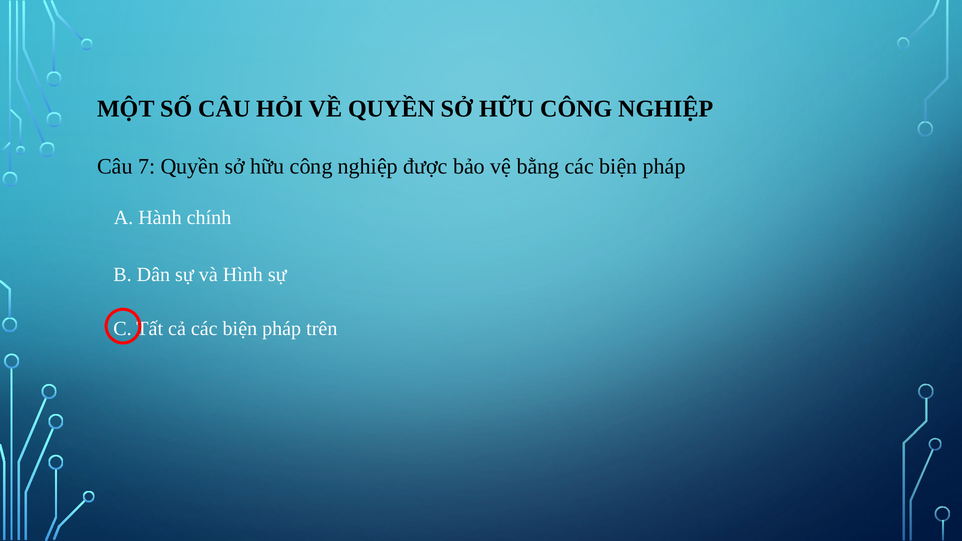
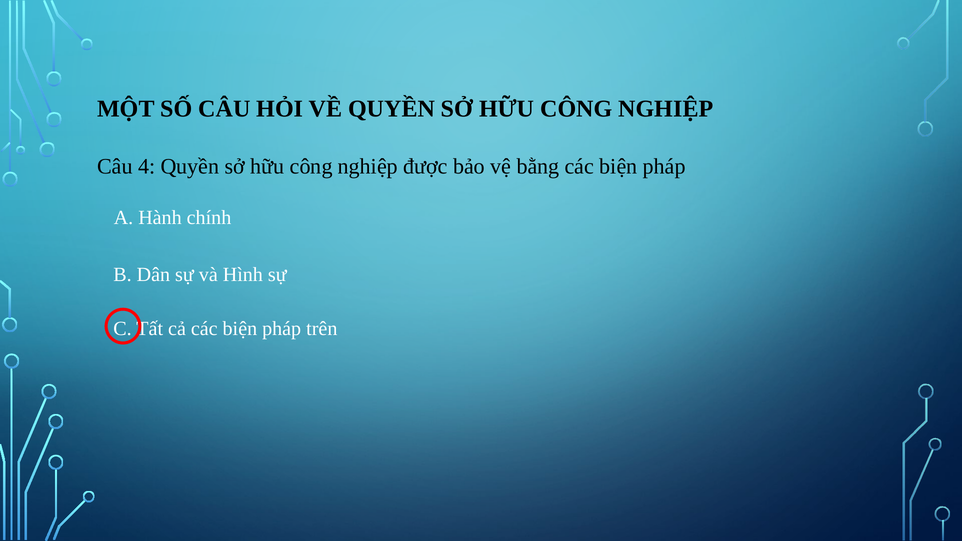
7: 7 -> 4 (147, 166)
